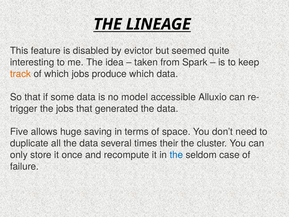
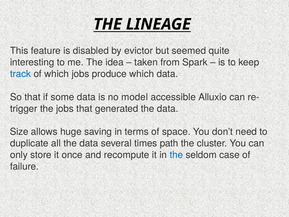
track colour: orange -> blue (21, 74)
Five: Five -> Size (19, 132)
their: their -> path (169, 143)
